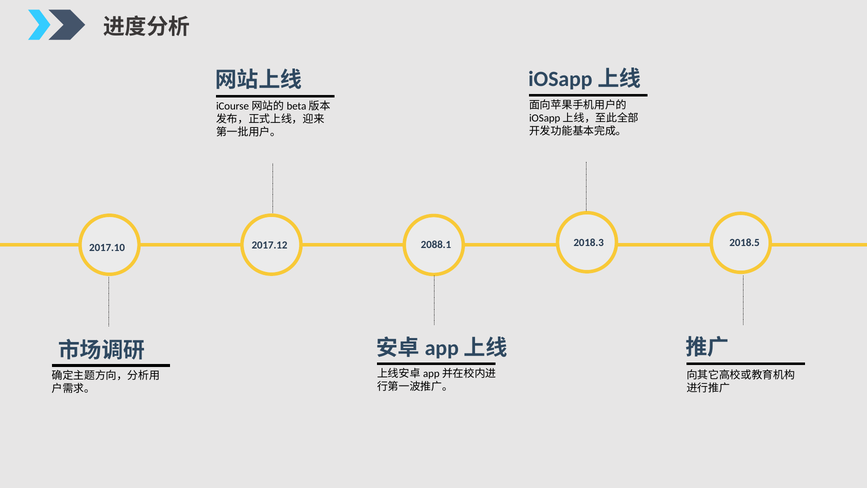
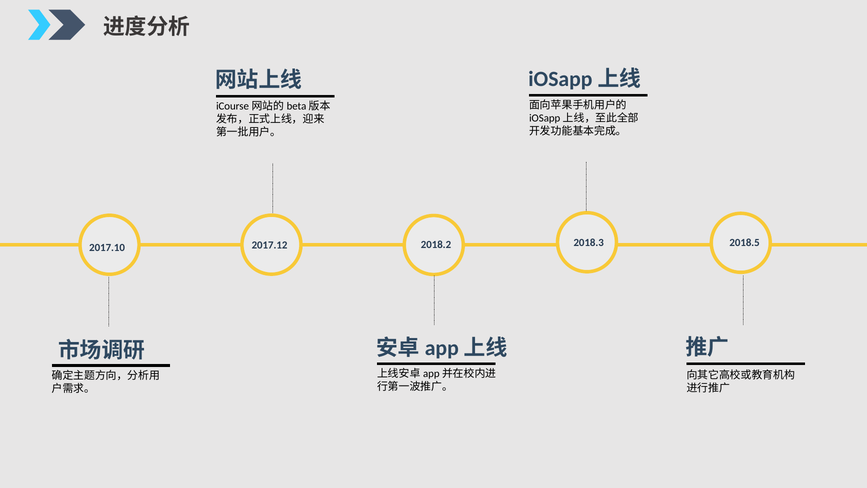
2088.1: 2088.1 -> 2018.2 (436, 245)
